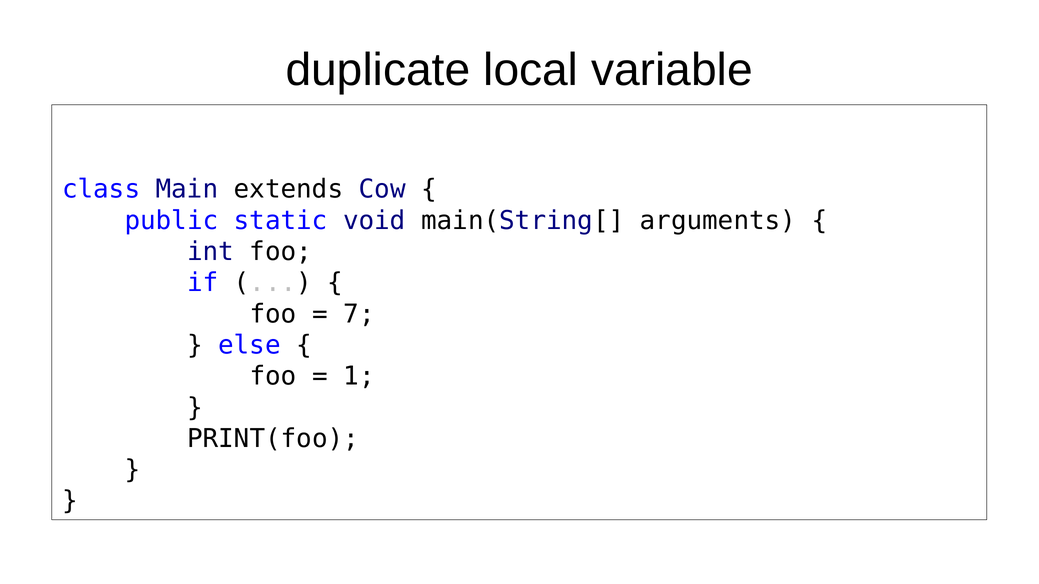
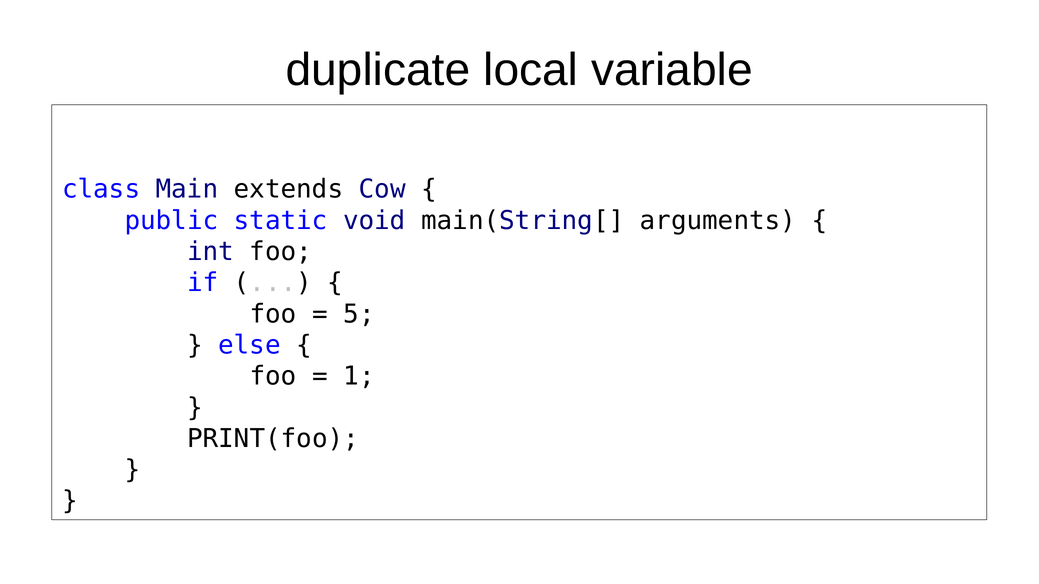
7: 7 -> 5 (359, 314)
